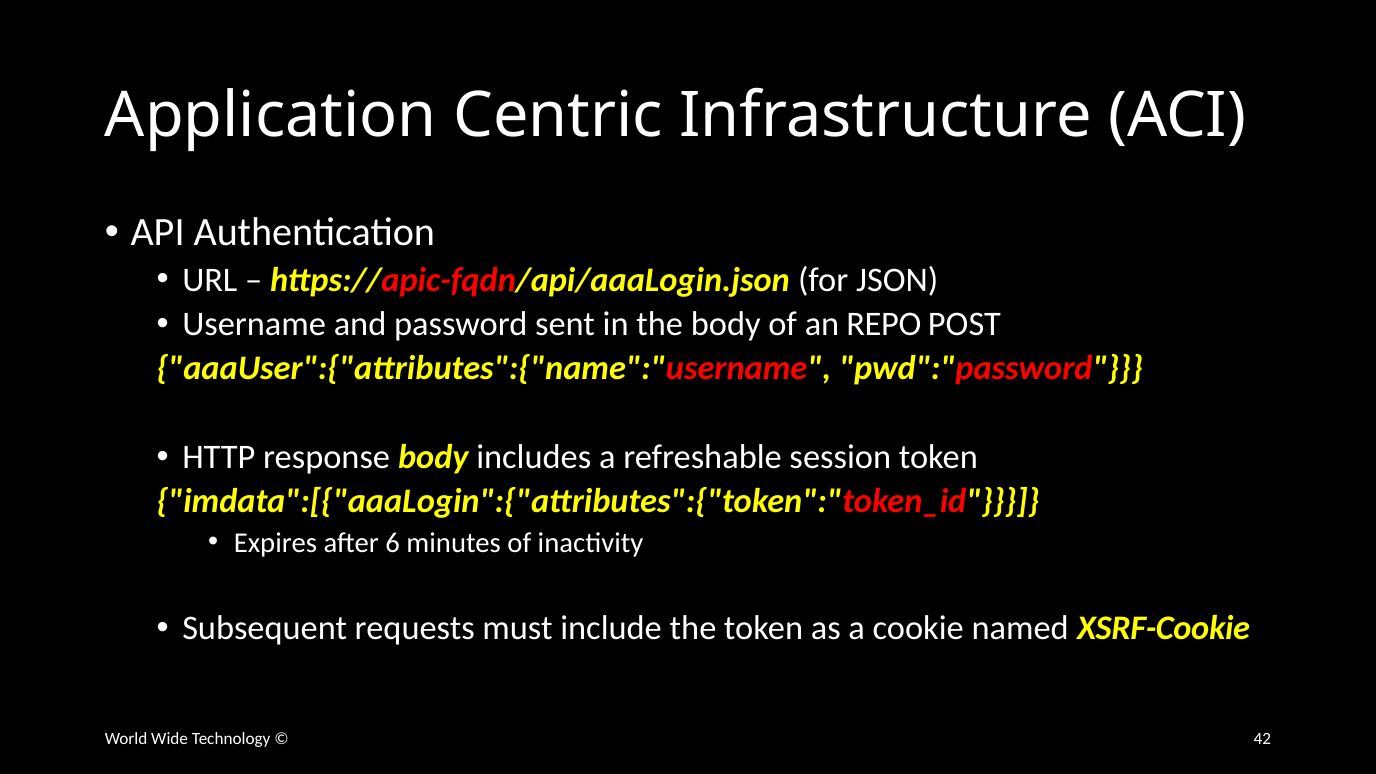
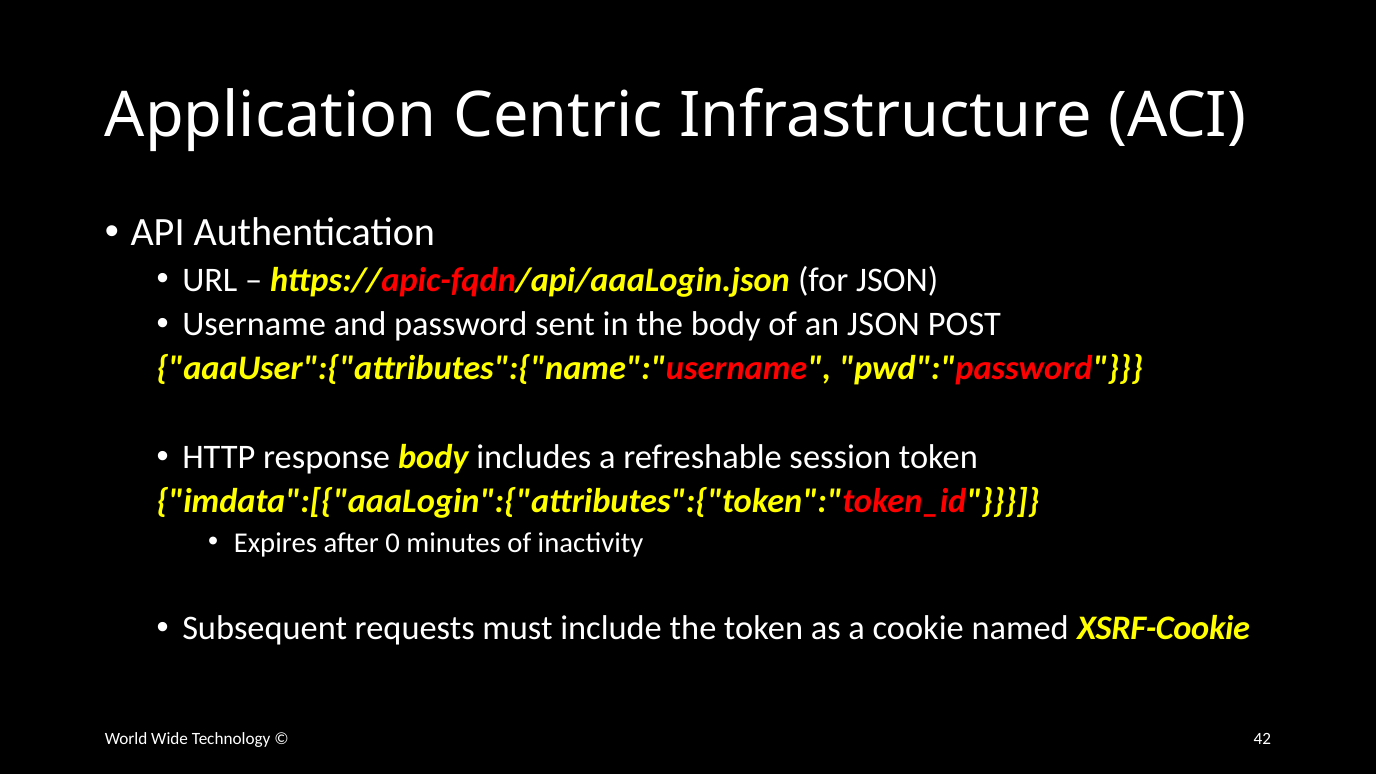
an REPO: REPO -> JSON (883, 324)
6: 6 -> 0 (393, 543)
